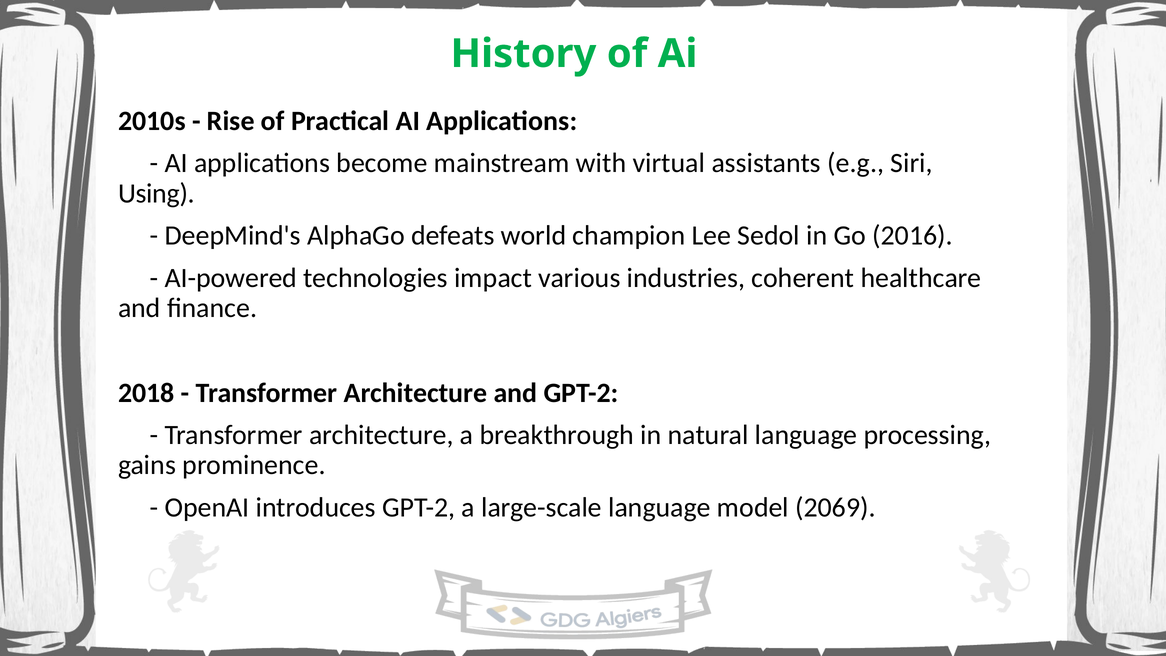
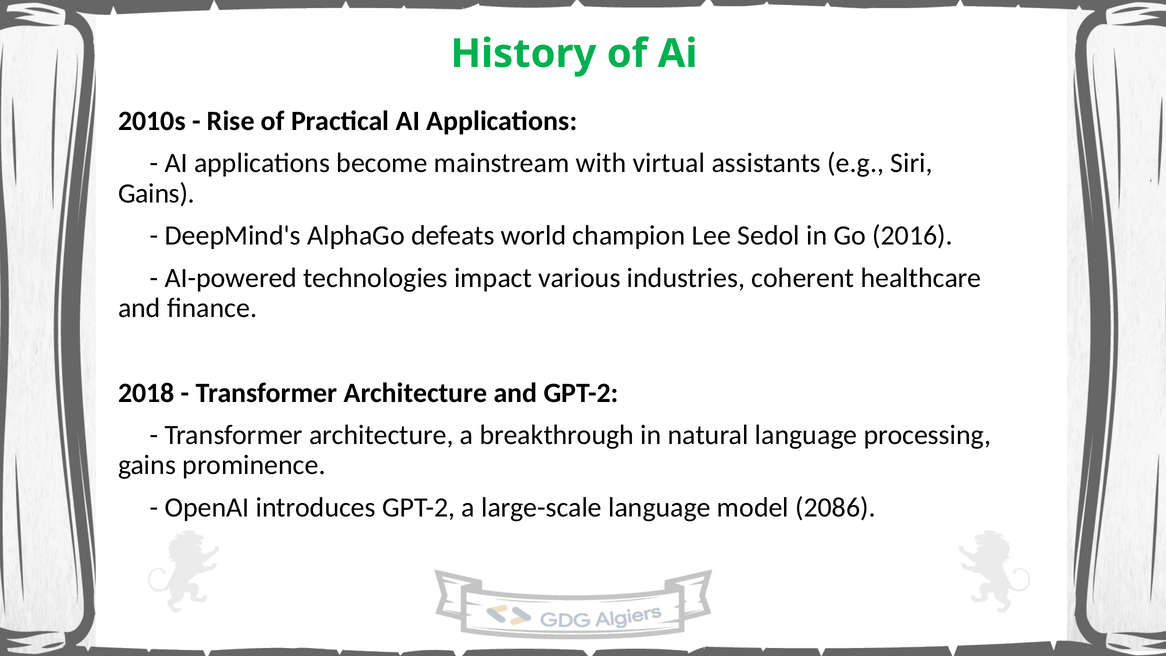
Using: Using -> Gains (156, 193)
2069: 2069 -> 2086 (836, 507)
